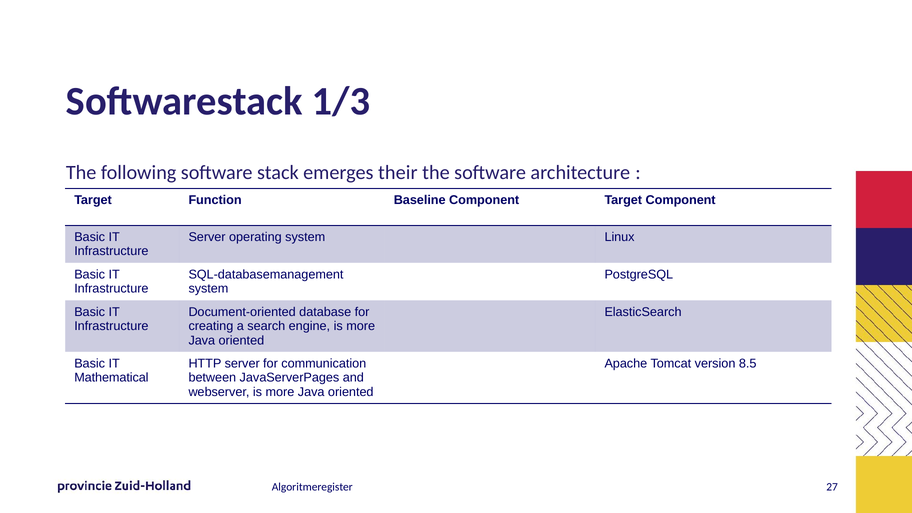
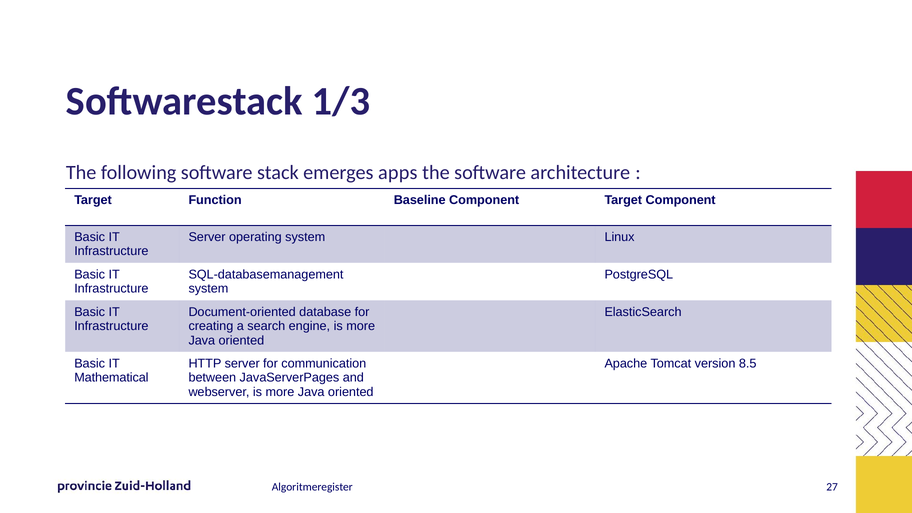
their: their -> apps (398, 173)
